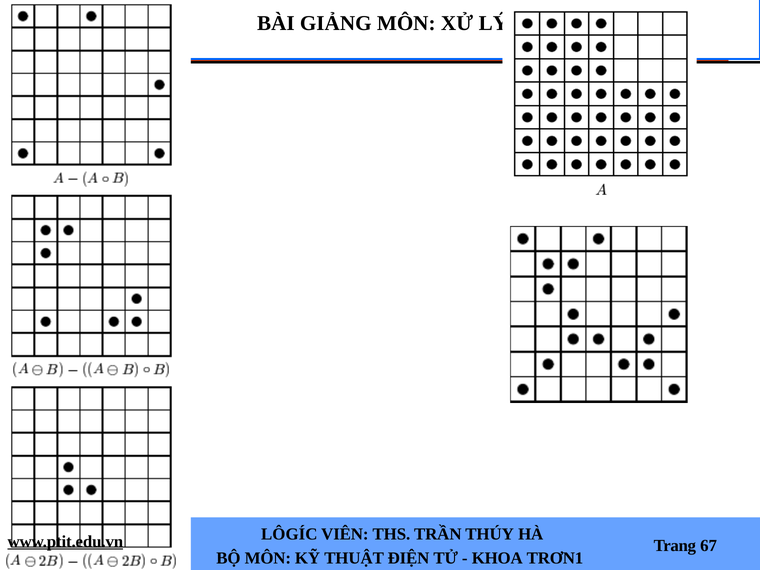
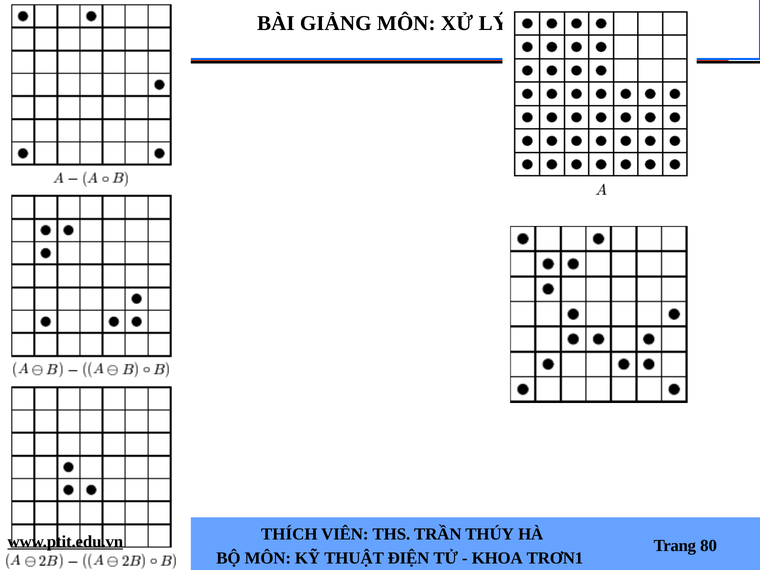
LÔGÍC: LÔGÍC -> THÍCH (289, 534)
67: 67 -> 80 (709, 546)
